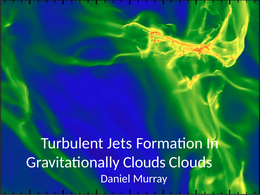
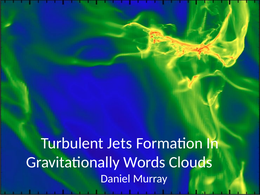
Gravitationally Clouds: Clouds -> Words (144, 162)
